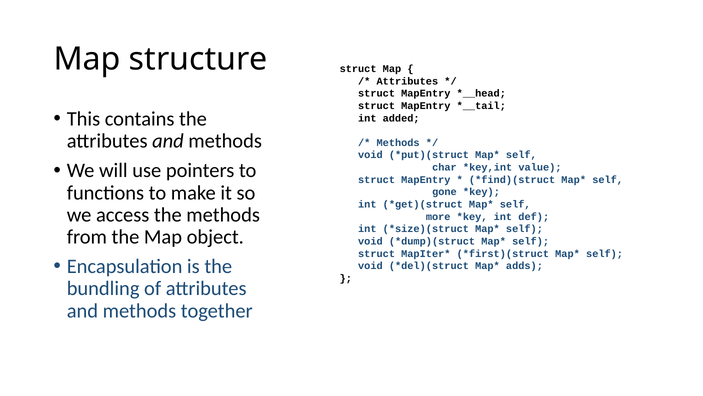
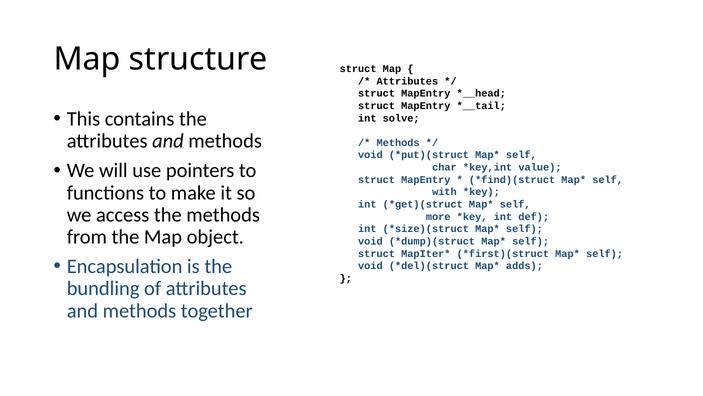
added: added -> solve (401, 118)
gone: gone -> with (444, 192)
